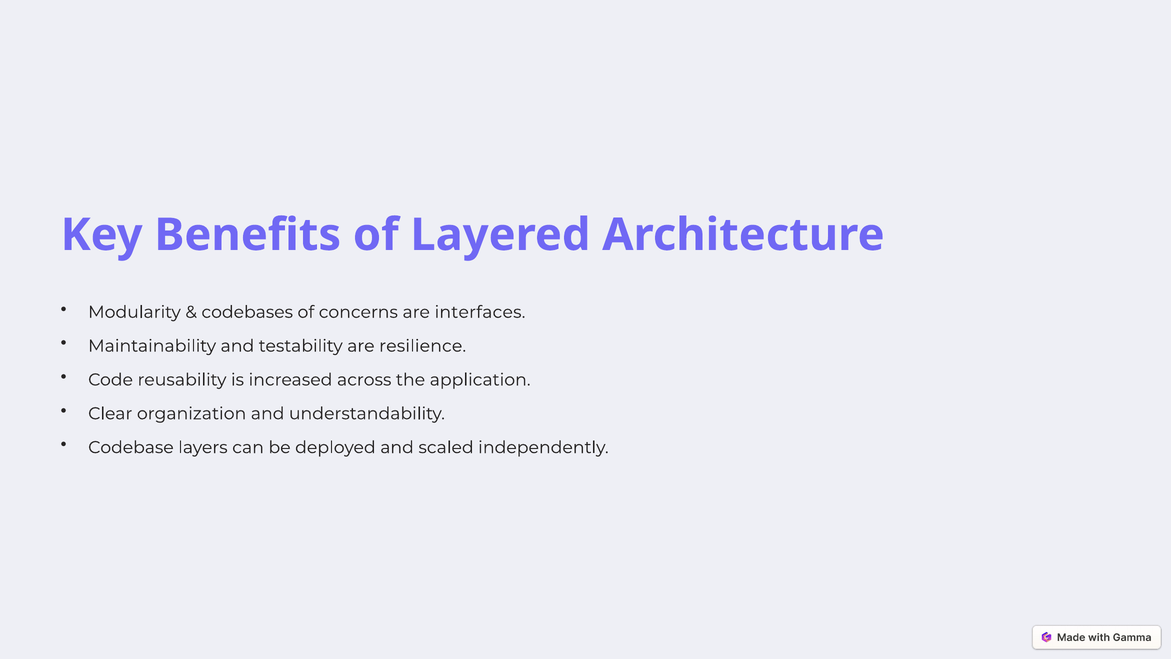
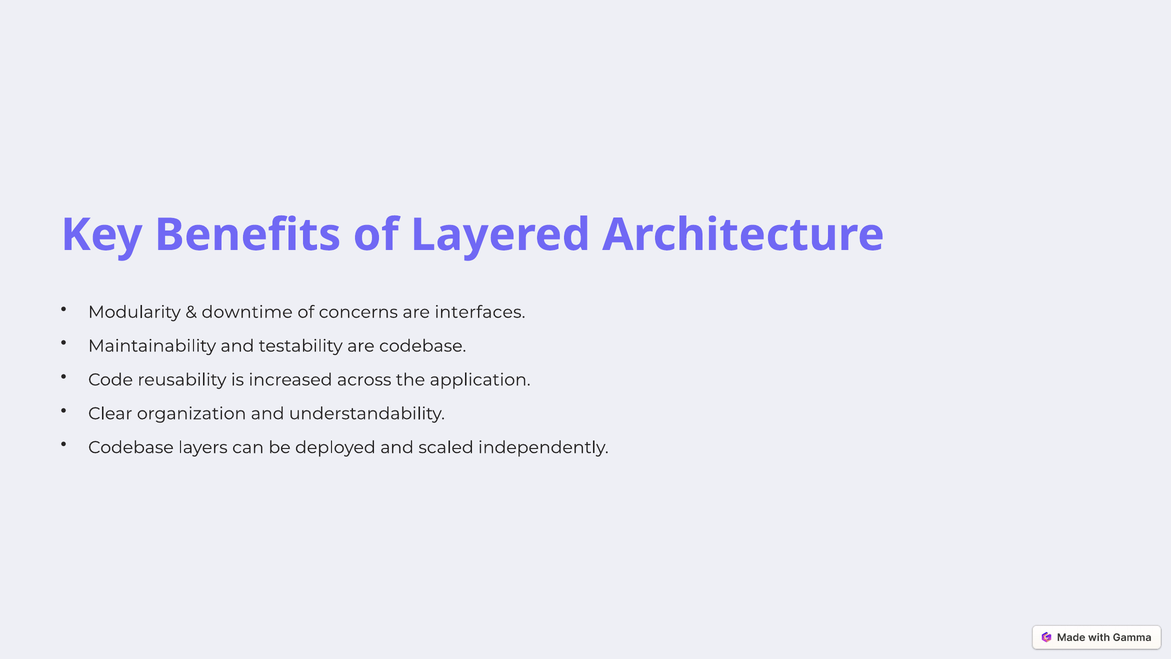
codebases: codebases -> downtime (247, 312)
are resilience: resilience -> codebase (423, 346)
